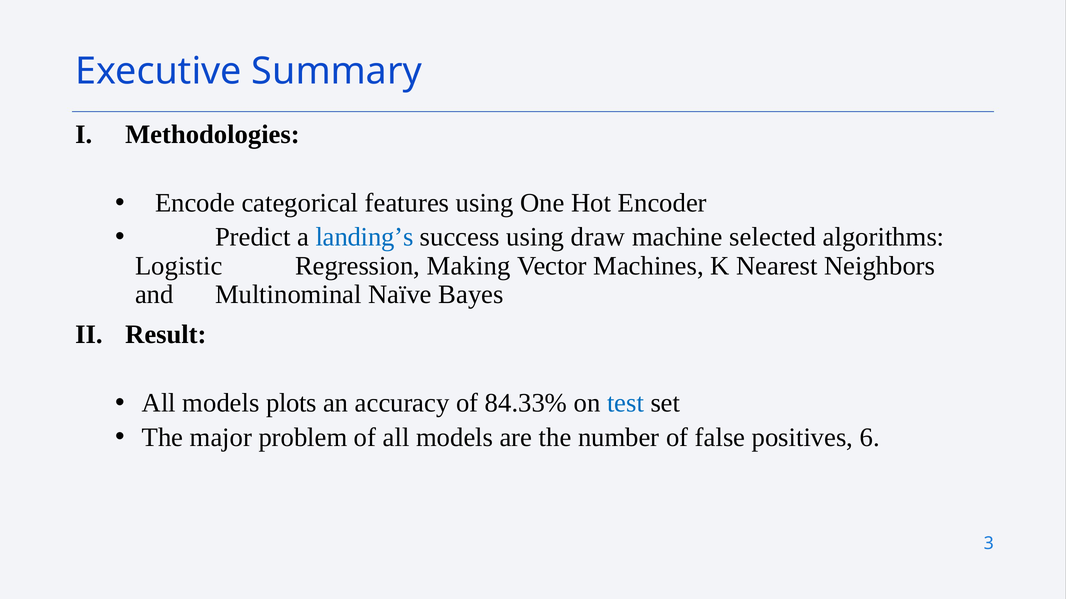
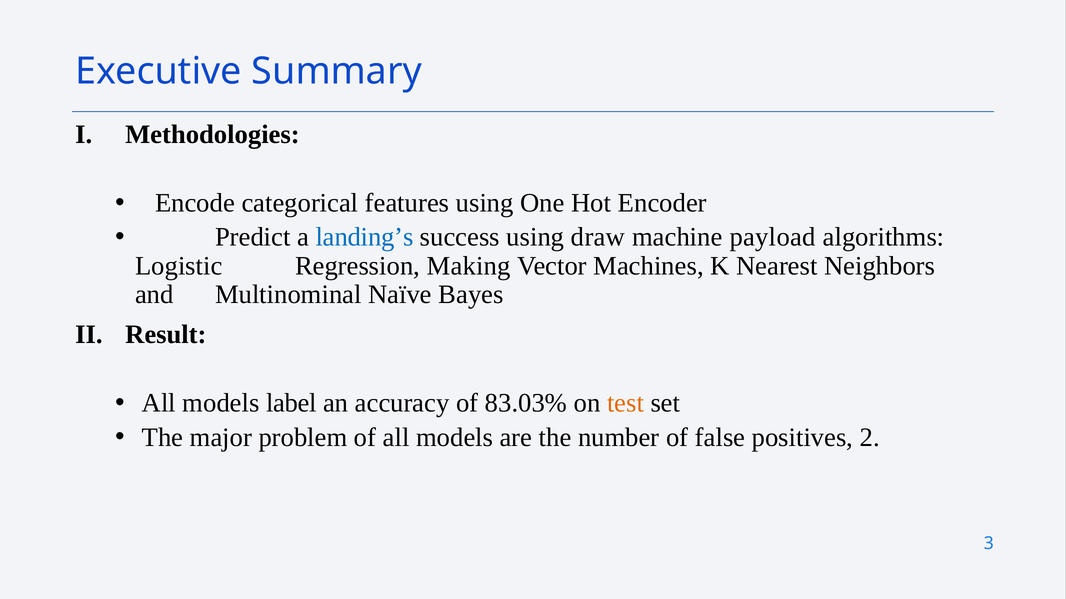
selected: selected -> payload (773, 237)
plots: plots -> label (291, 403)
84.33%: 84.33% -> 83.03% (526, 403)
test colour: blue -> orange (626, 403)
6: 6 -> 2 (870, 438)
